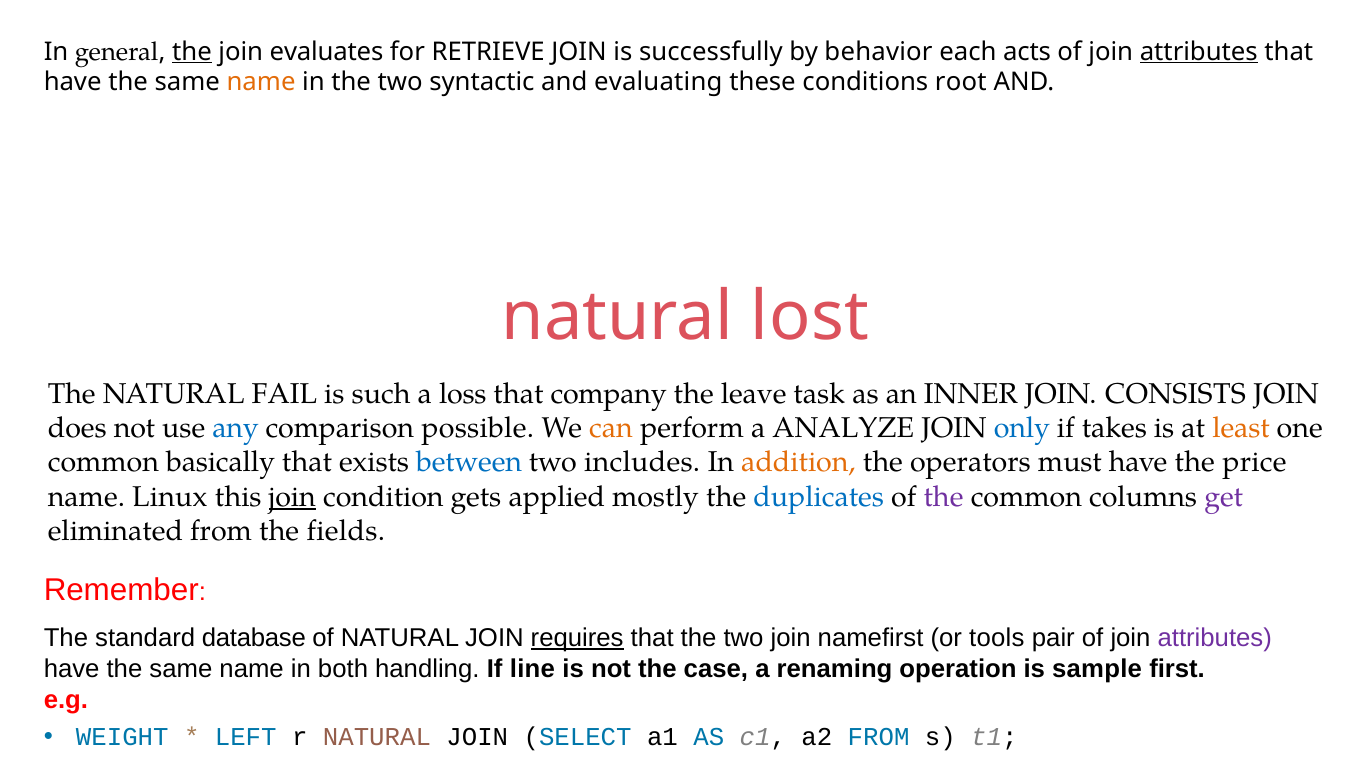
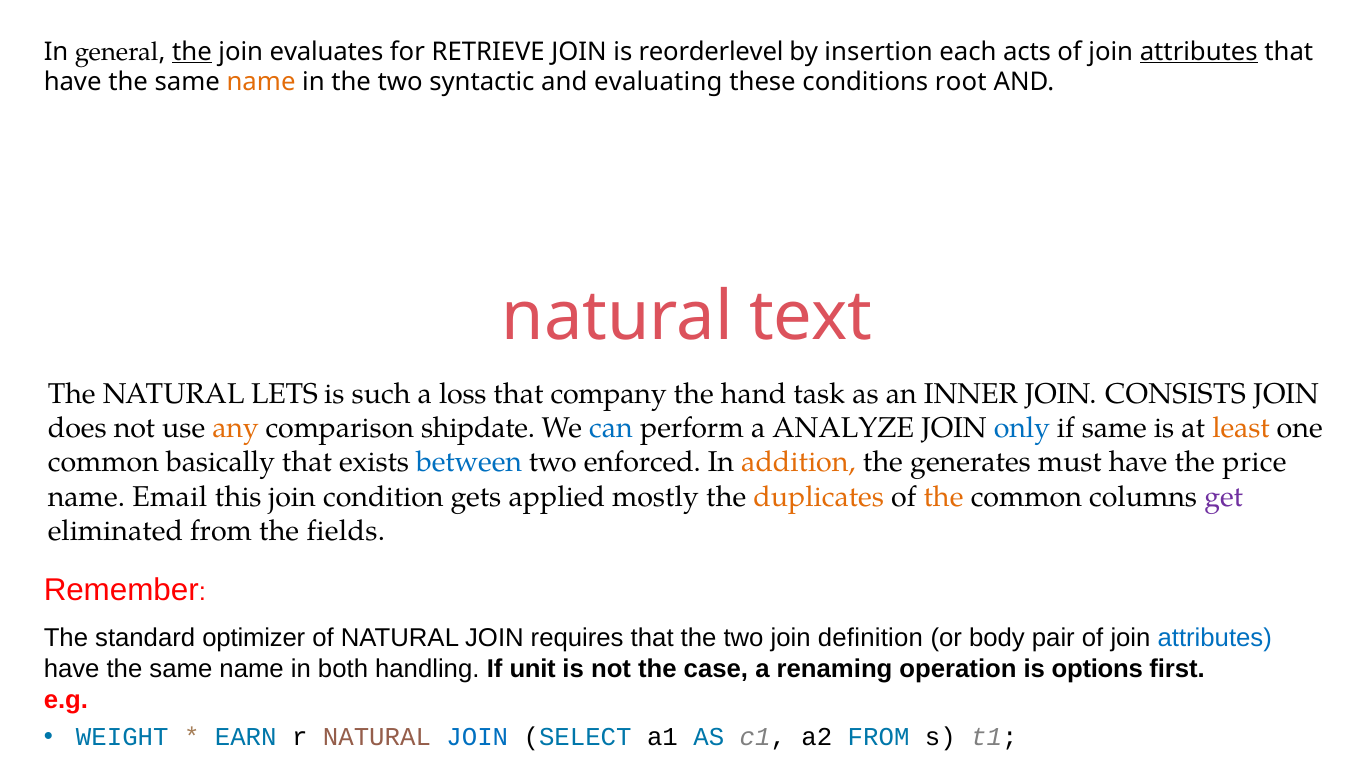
successfully: successfully -> reorderlevel (711, 52)
behavior: behavior -> insertion (879, 52)
lost: lost -> text (811, 317)
FAIL: FAIL -> LETS (284, 394)
leave: leave -> hand (754, 394)
any colour: blue -> orange (236, 428)
possible: possible -> shipdate (478, 428)
can colour: orange -> blue (611, 428)
if takes: takes -> same (1114, 428)
includes: includes -> enforced (642, 462)
operators: operators -> generates (970, 462)
Linux: Linux -> Email (170, 497)
join underline: present -> none (292, 497)
duplicates colour: blue -> orange (819, 497)
the colour: purple -> orange (943, 497)
database: database -> optimizer (254, 638)
requires underline: present -> none (577, 638)
namefirst: namefirst -> definition (870, 638)
tools: tools -> body (997, 638)
attributes colour: purple -> blue (1215, 638)
line: line -> unit (533, 669)
sample: sample -> options (1097, 669)
LEFT: LEFT -> EARN (246, 737)
JOIN colour: black -> blue (477, 737)
